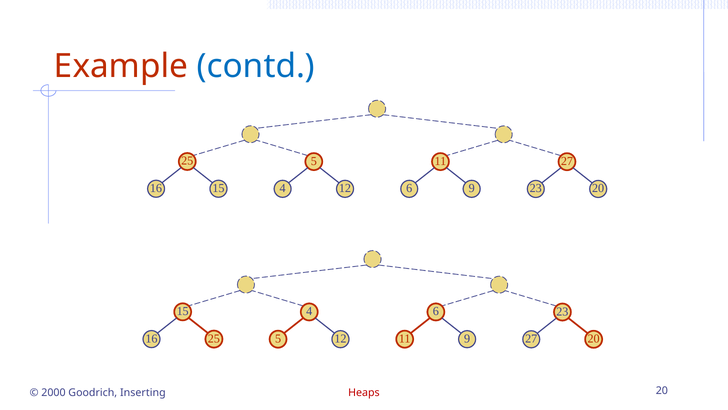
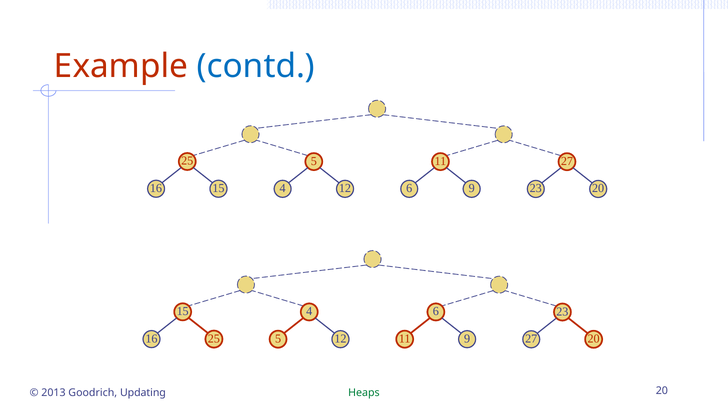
2000: 2000 -> 2013 (53, 392)
Inserting: Inserting -> Updating (143, 392)
Heaps colour: red -> green (364, 392)
